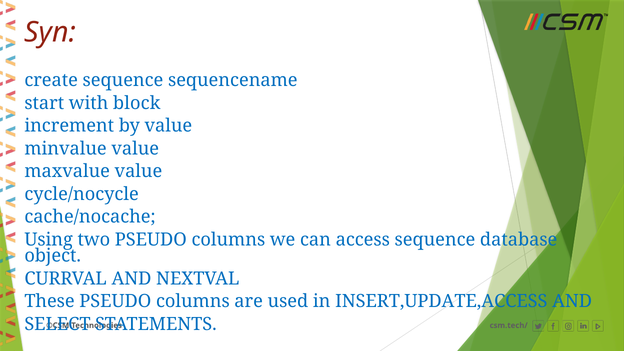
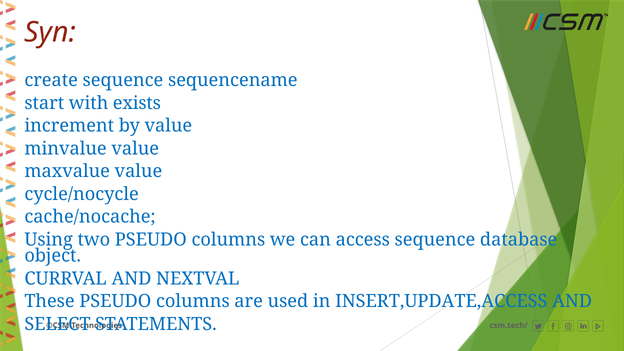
block: block -> exists (137, 103)
